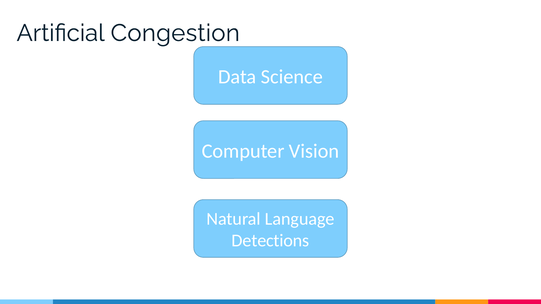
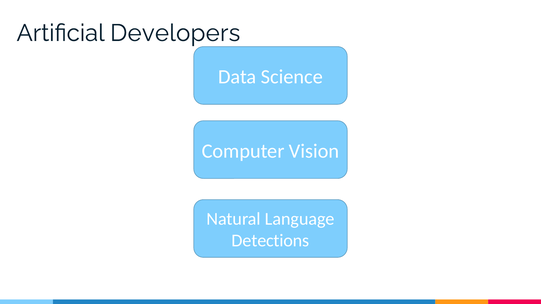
Congestion: Congestion -> Developers (175, 33)
